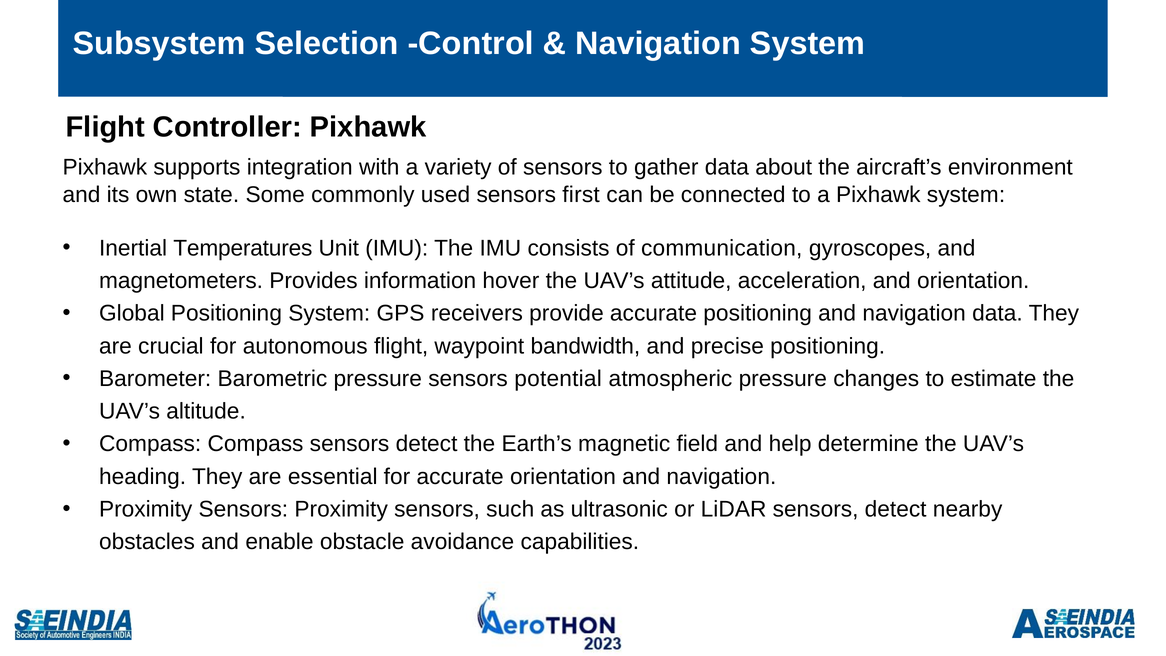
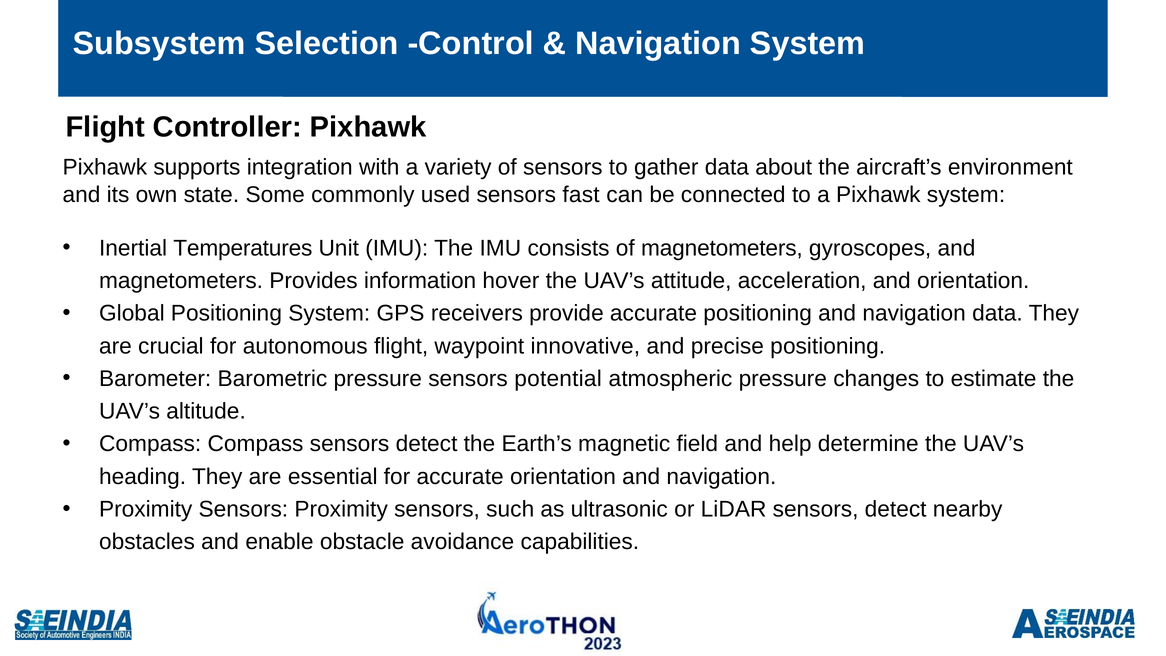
first: first -> fast (581, 195)
of communication: communication -> magnetometers (722, 248)
bandwidth: bandwidth -> innovative (585, 346)
